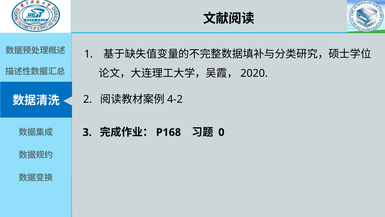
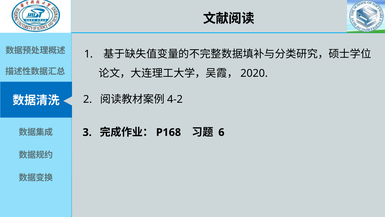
0: 0 -> 6 (221, 132)
